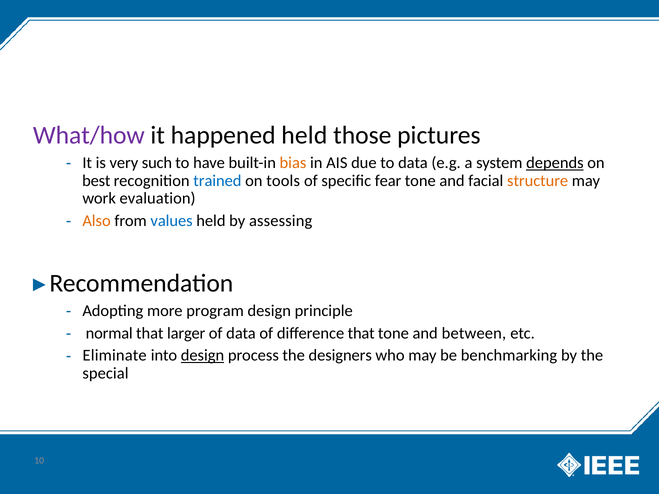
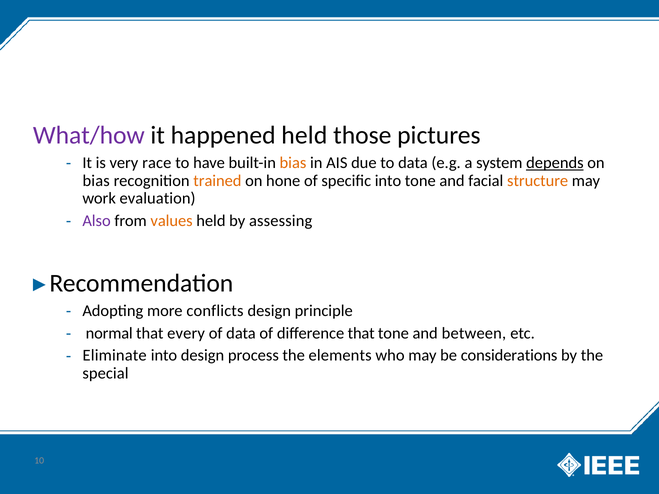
such: such -> race (157, 163)
best: best -> bias (96, 181)
trained colour: blue -> orange (217, 181)
tools: tools -> hone (283, 181)
specific fear: fear -> into (388, 181)
Also colour: orange -> purple (97, 221)
values colour: blue -> orange (172, 221)
program: program -> conflicts (215, 311)
larger: larger -> every (186, 333)
design underline: present -> none (203, 356)
designers: designers -> elements (340, 356)
benchmarking: benchmarking -> considerations (509, 356)
